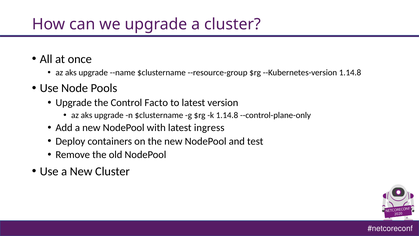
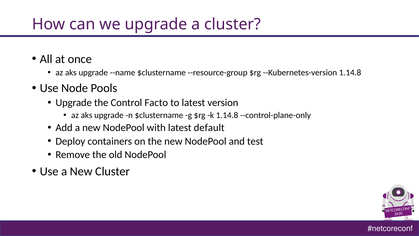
ingress: ingress -> default (209, 128)
